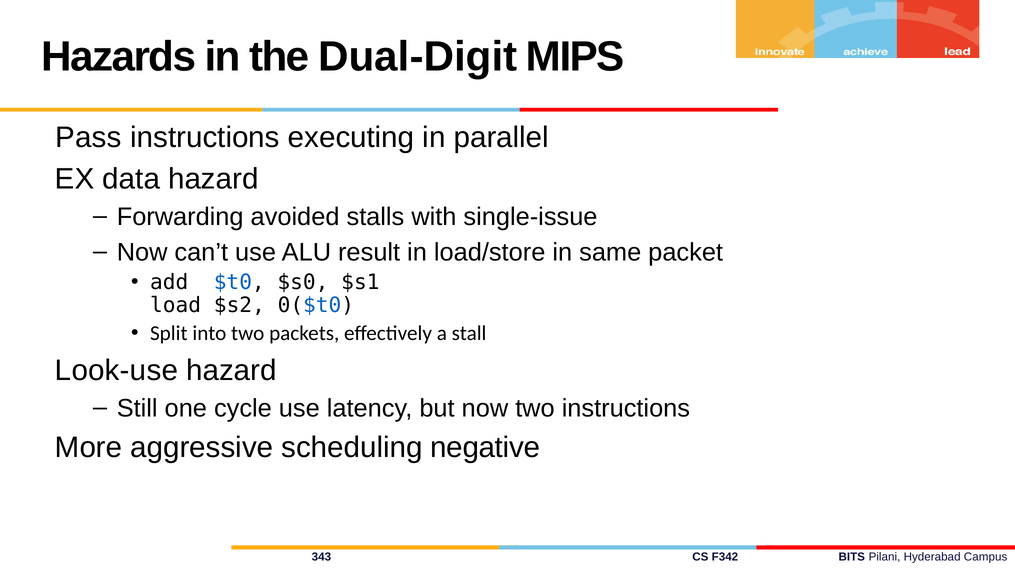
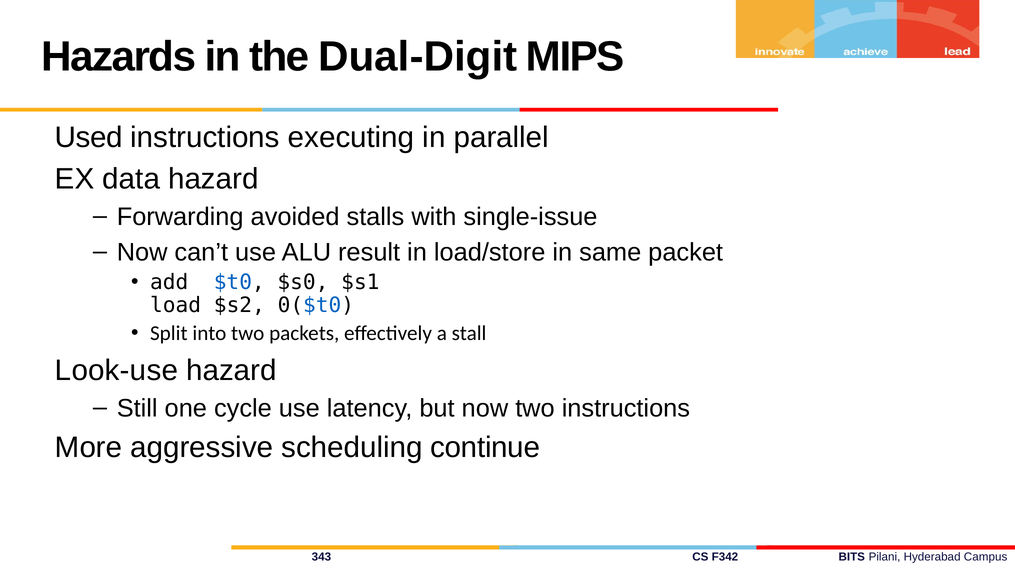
Pass: Pass -> Used (89, 138)
negative: negative -> continue (485, 447)
